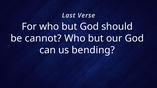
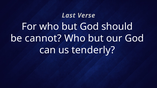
bending: bending -> tenderly (93, 50)
